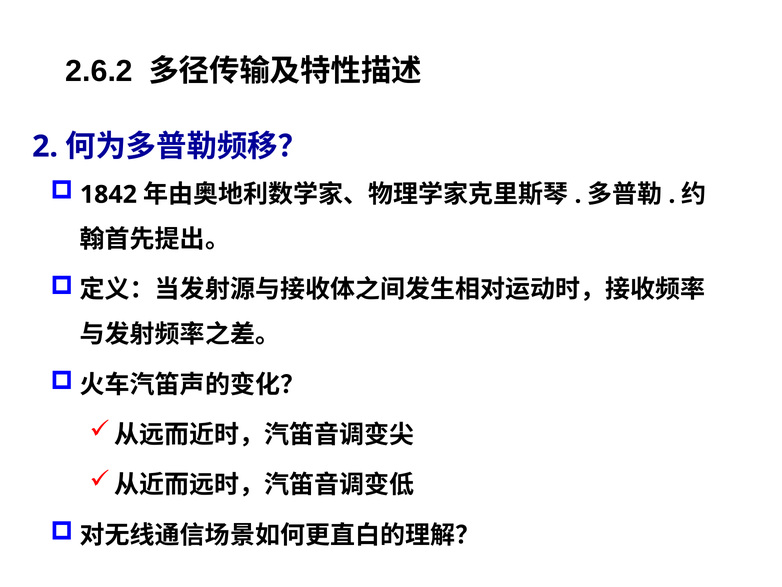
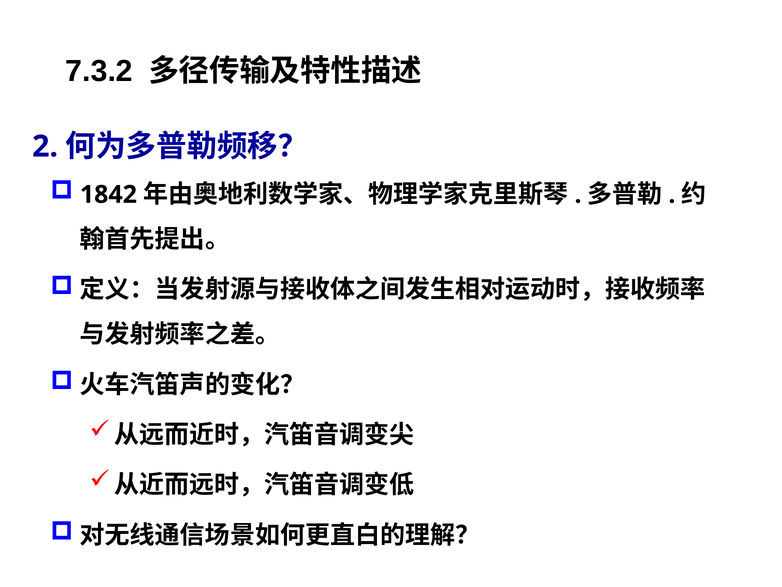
2.6.2: 2.6.2 -> 7.3.2 (99, 71)
